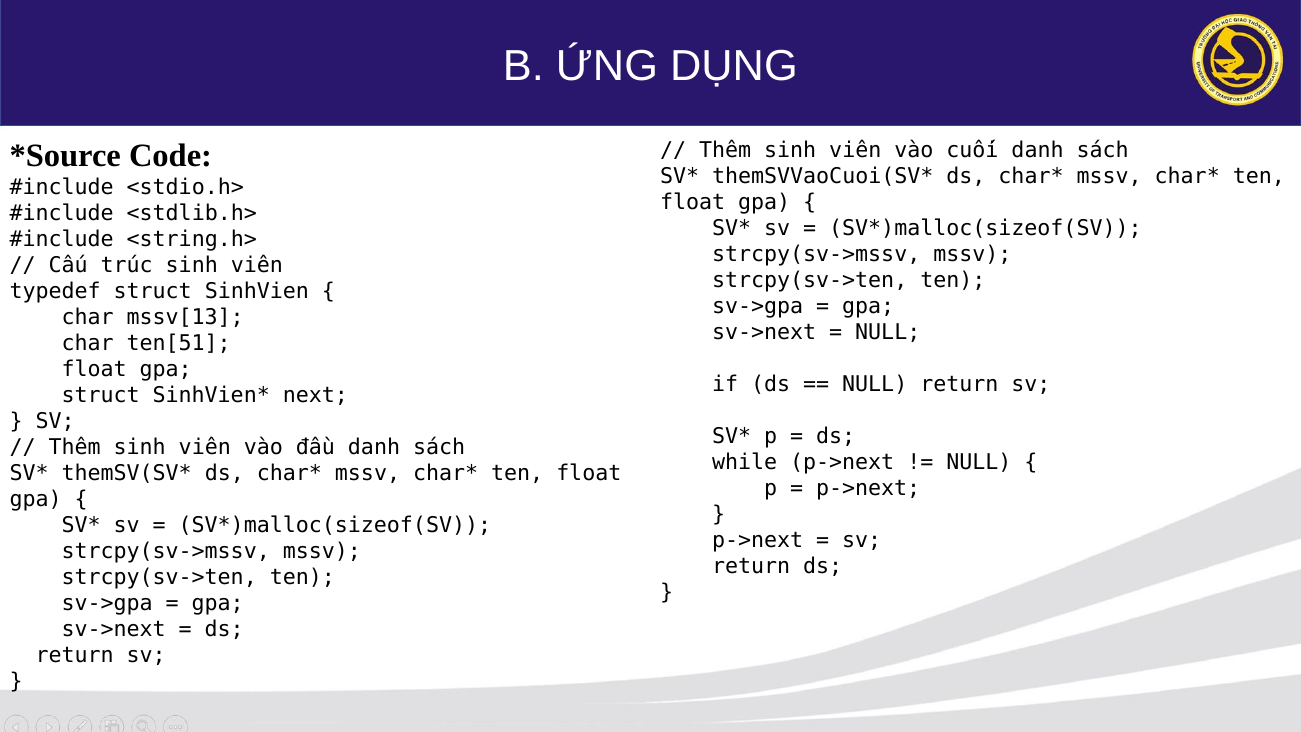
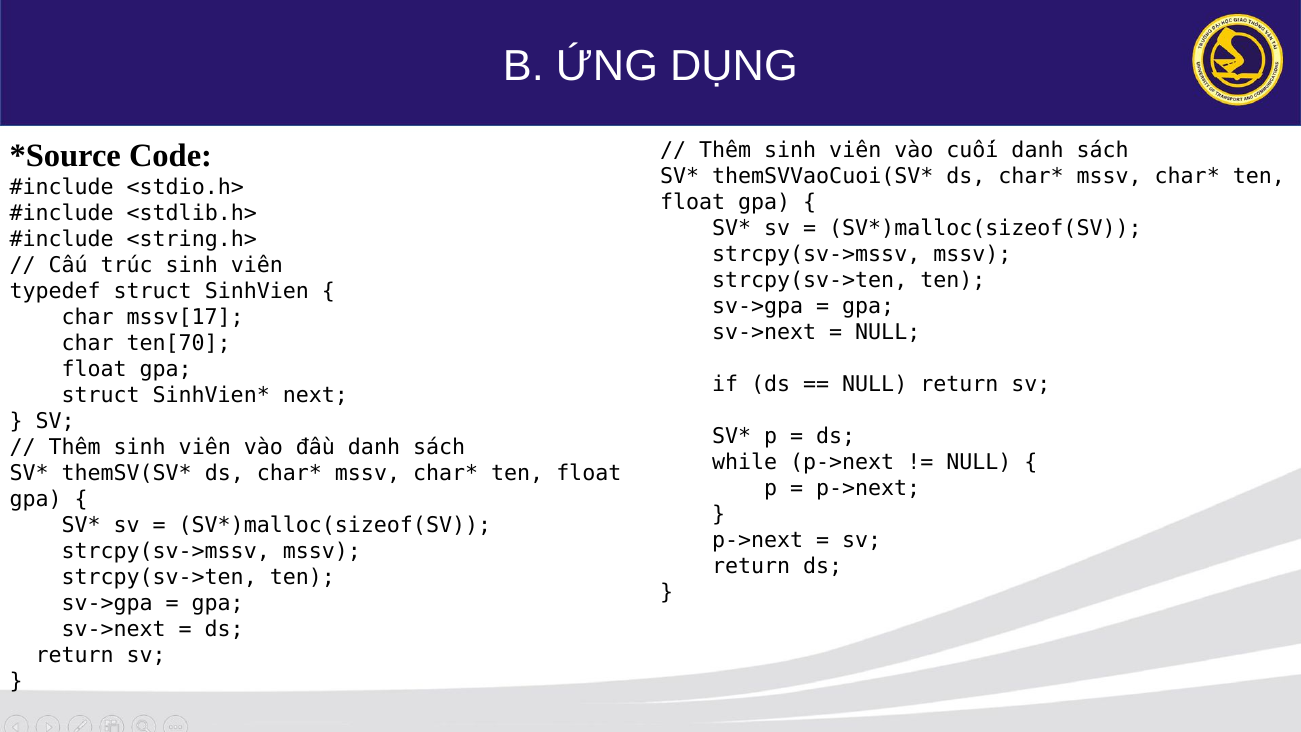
mssv[13: mssv[13 -> mssv[17 (185, 317)
ten[51: ten[51 -> ten[70 (179, 343)
